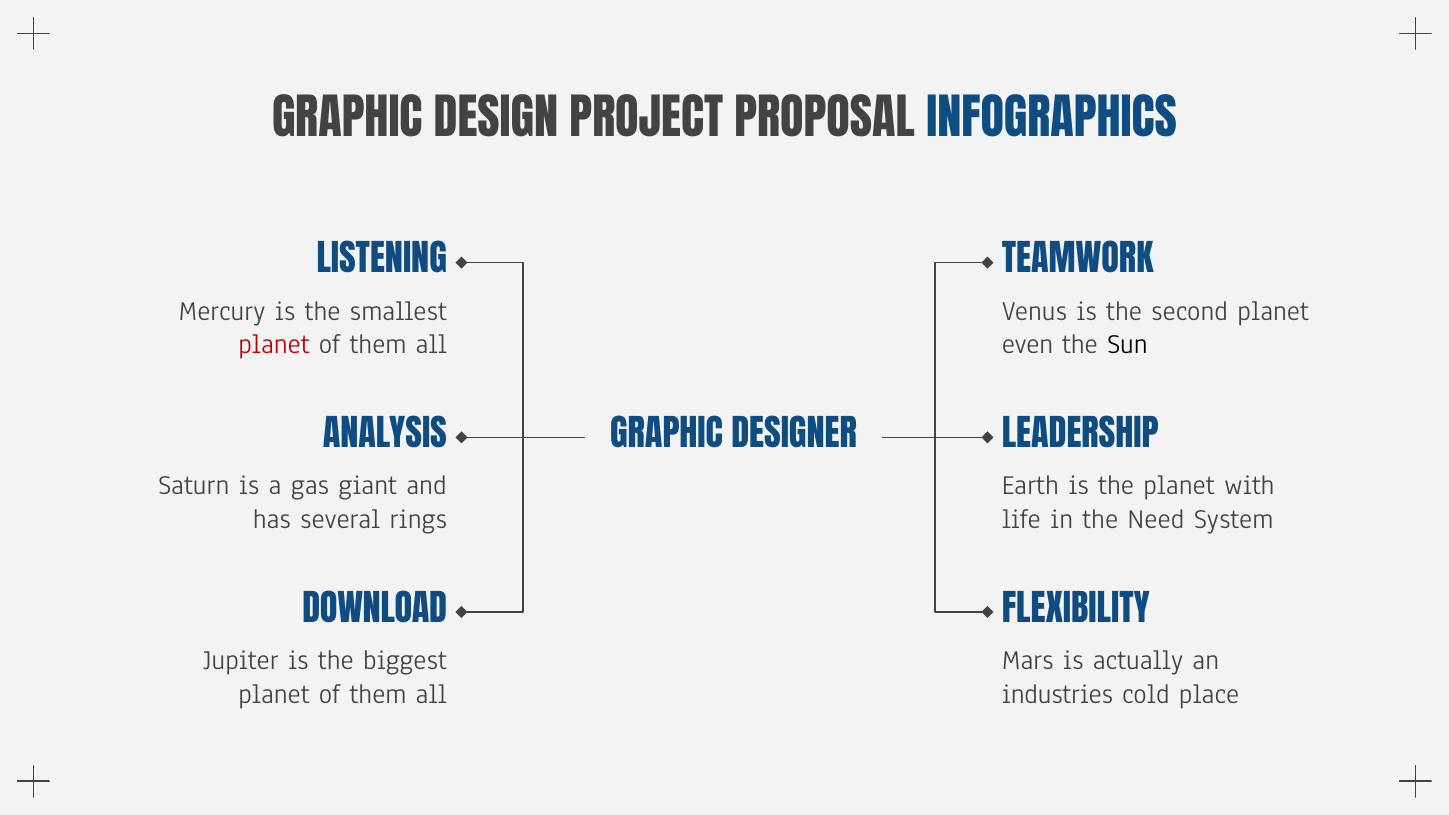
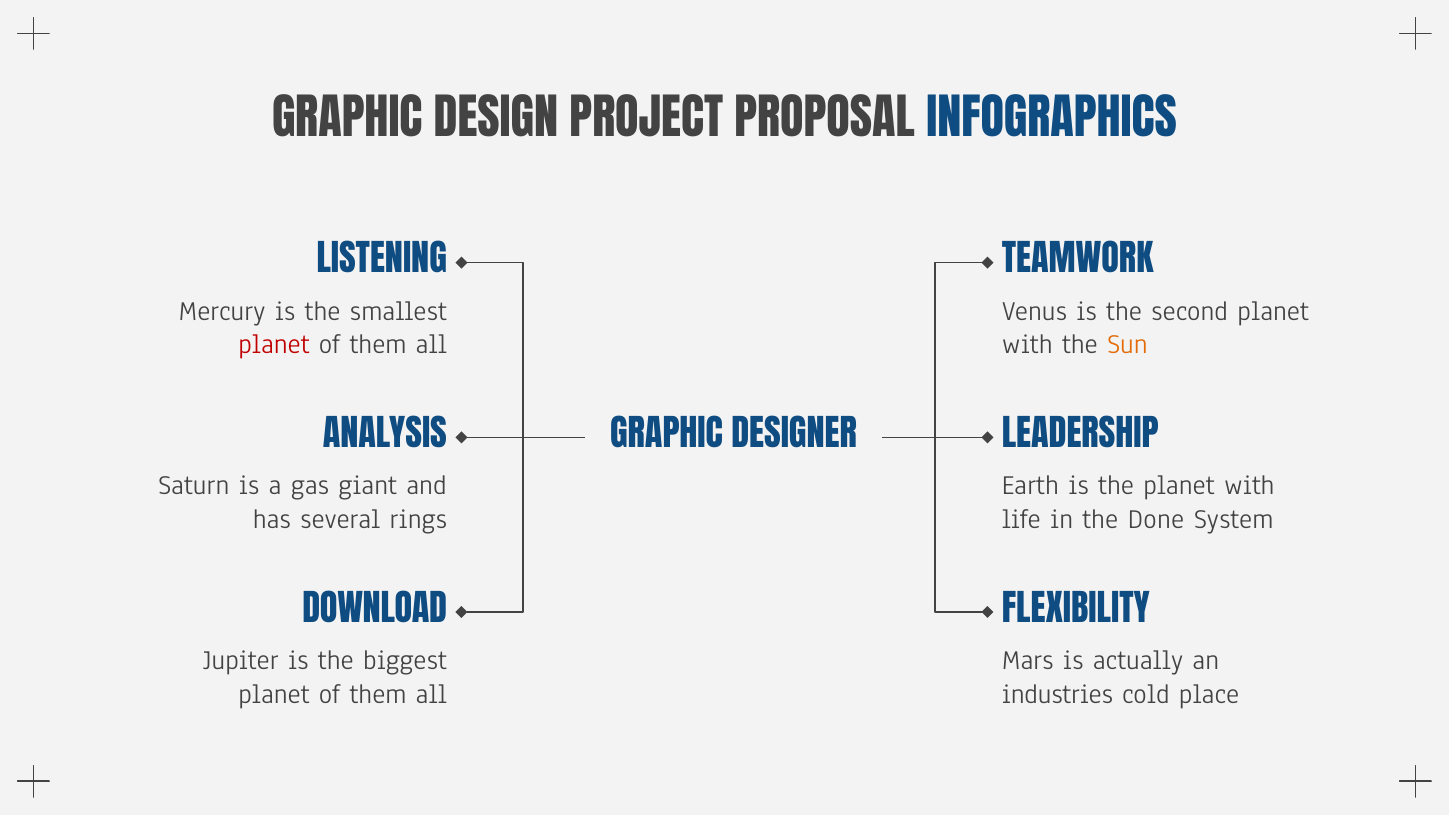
even: even -> with (1027, 345)
Sun colour: black -> orange (1128, 345)
Need: Need -> Done (1156, 519)
